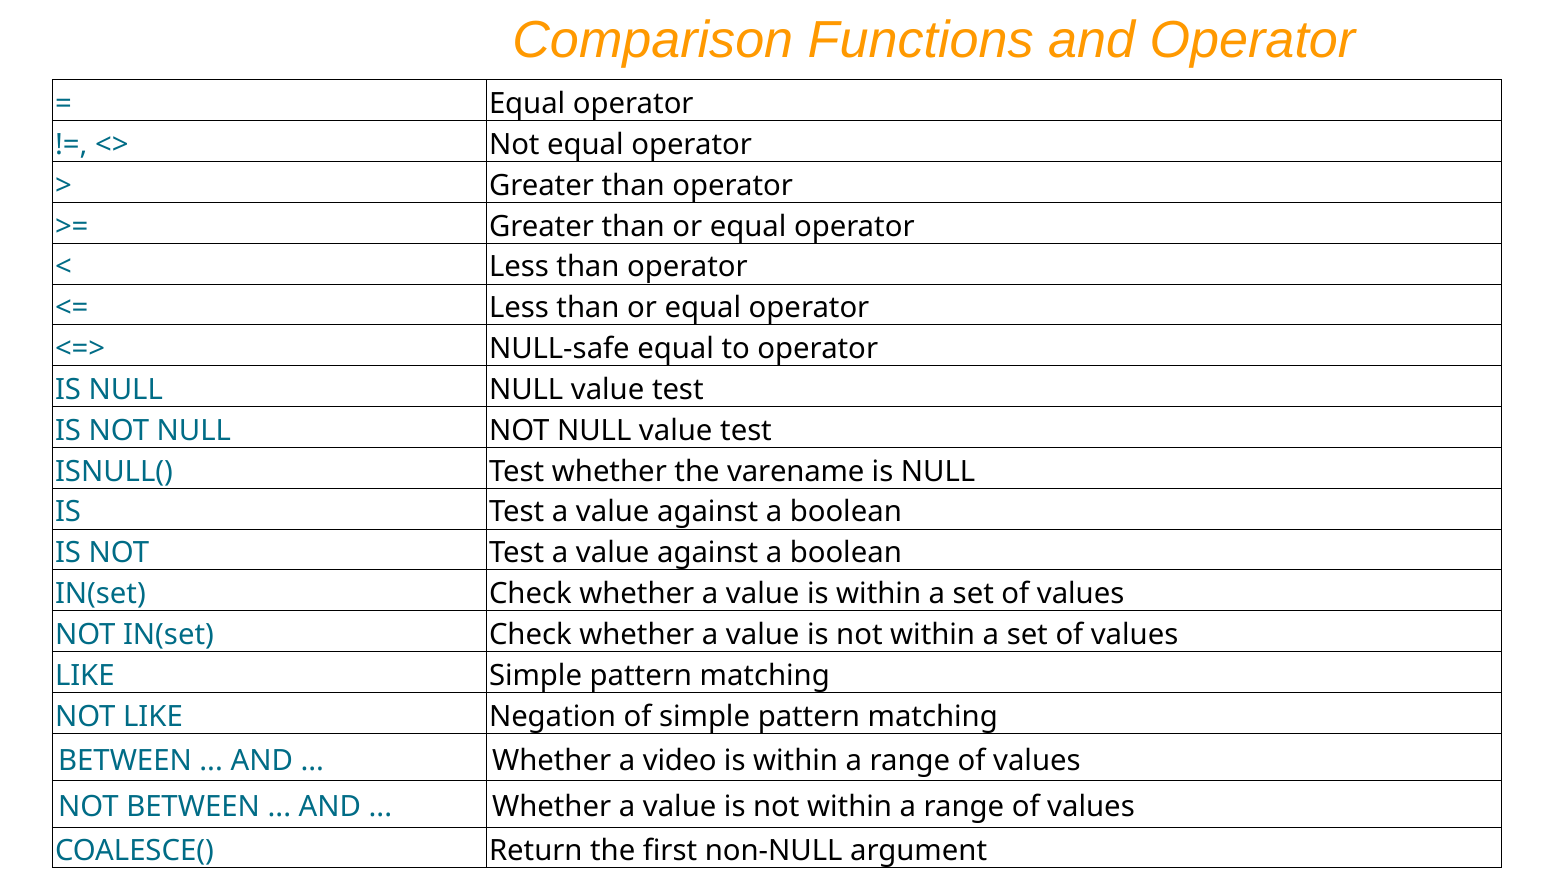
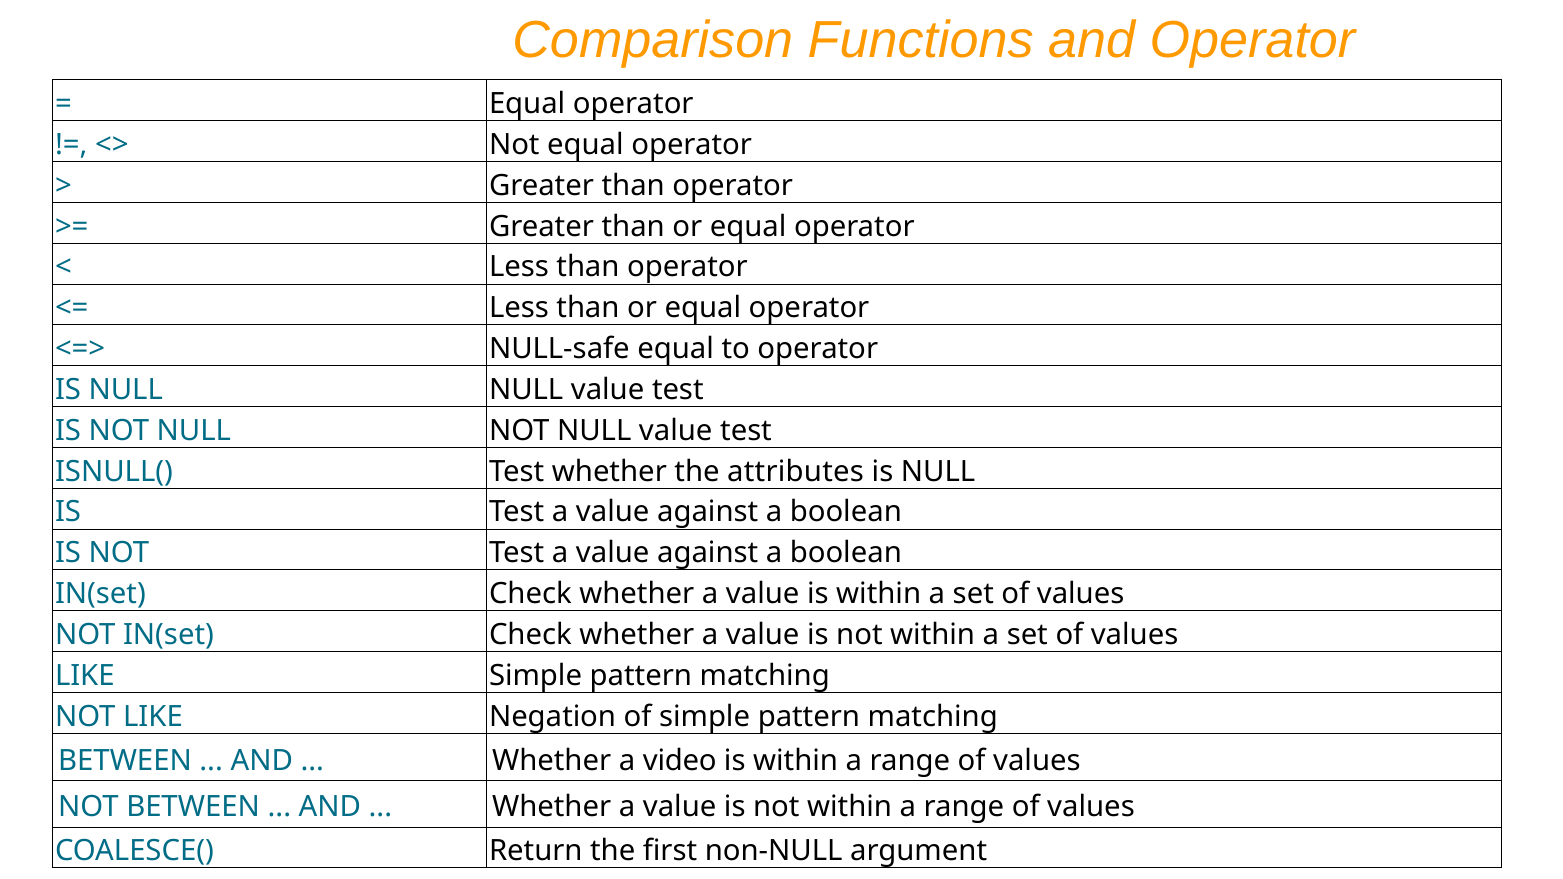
varename: varename -> attributes (796, 472)
